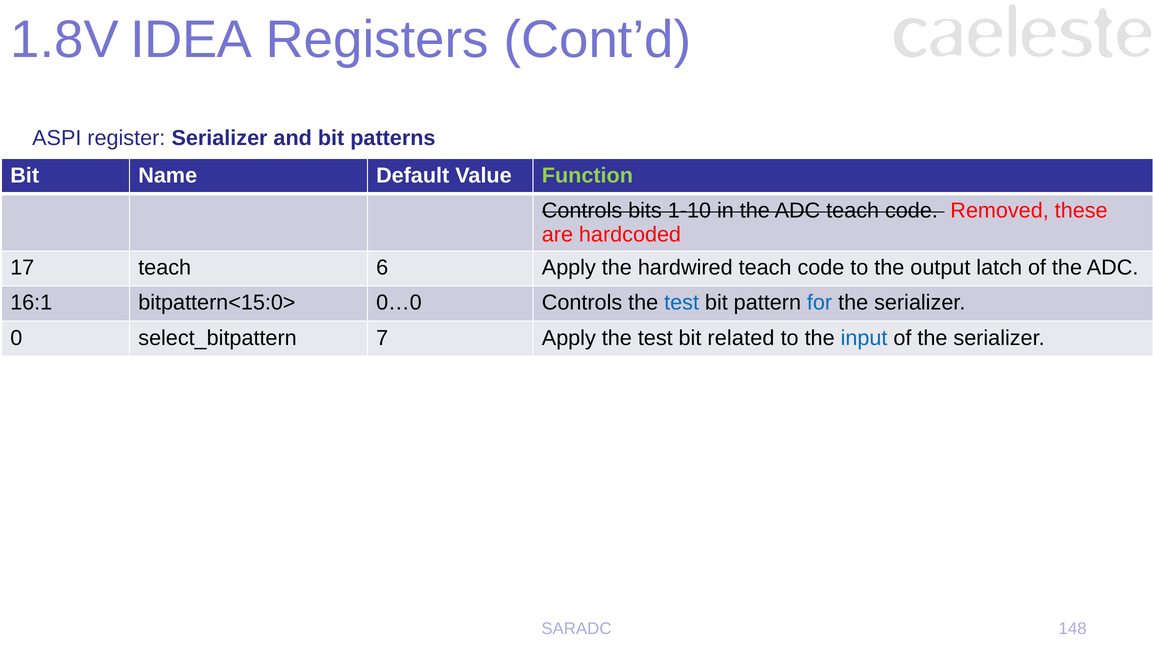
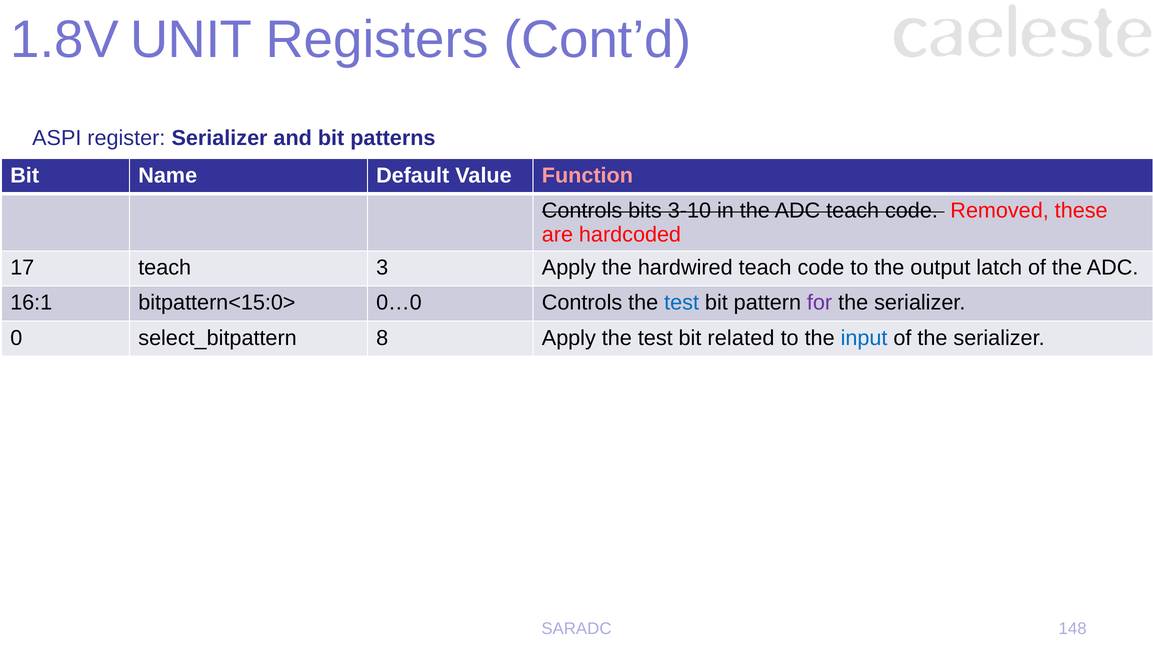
IDEA: IDEA -> UNIT (191, 40)
Function colour: light green -> pink (587, 175)
1-10: 1-10 -> 3-10 (689, 210)
6: 6 -> 3 (382, 268)
for colour: blue -> purple (820, 303)
7: 7 -> 8 (382, 338)
